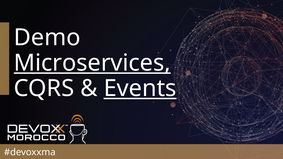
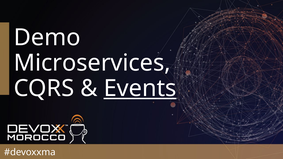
Microservices underline: present -> none (92, 63)
